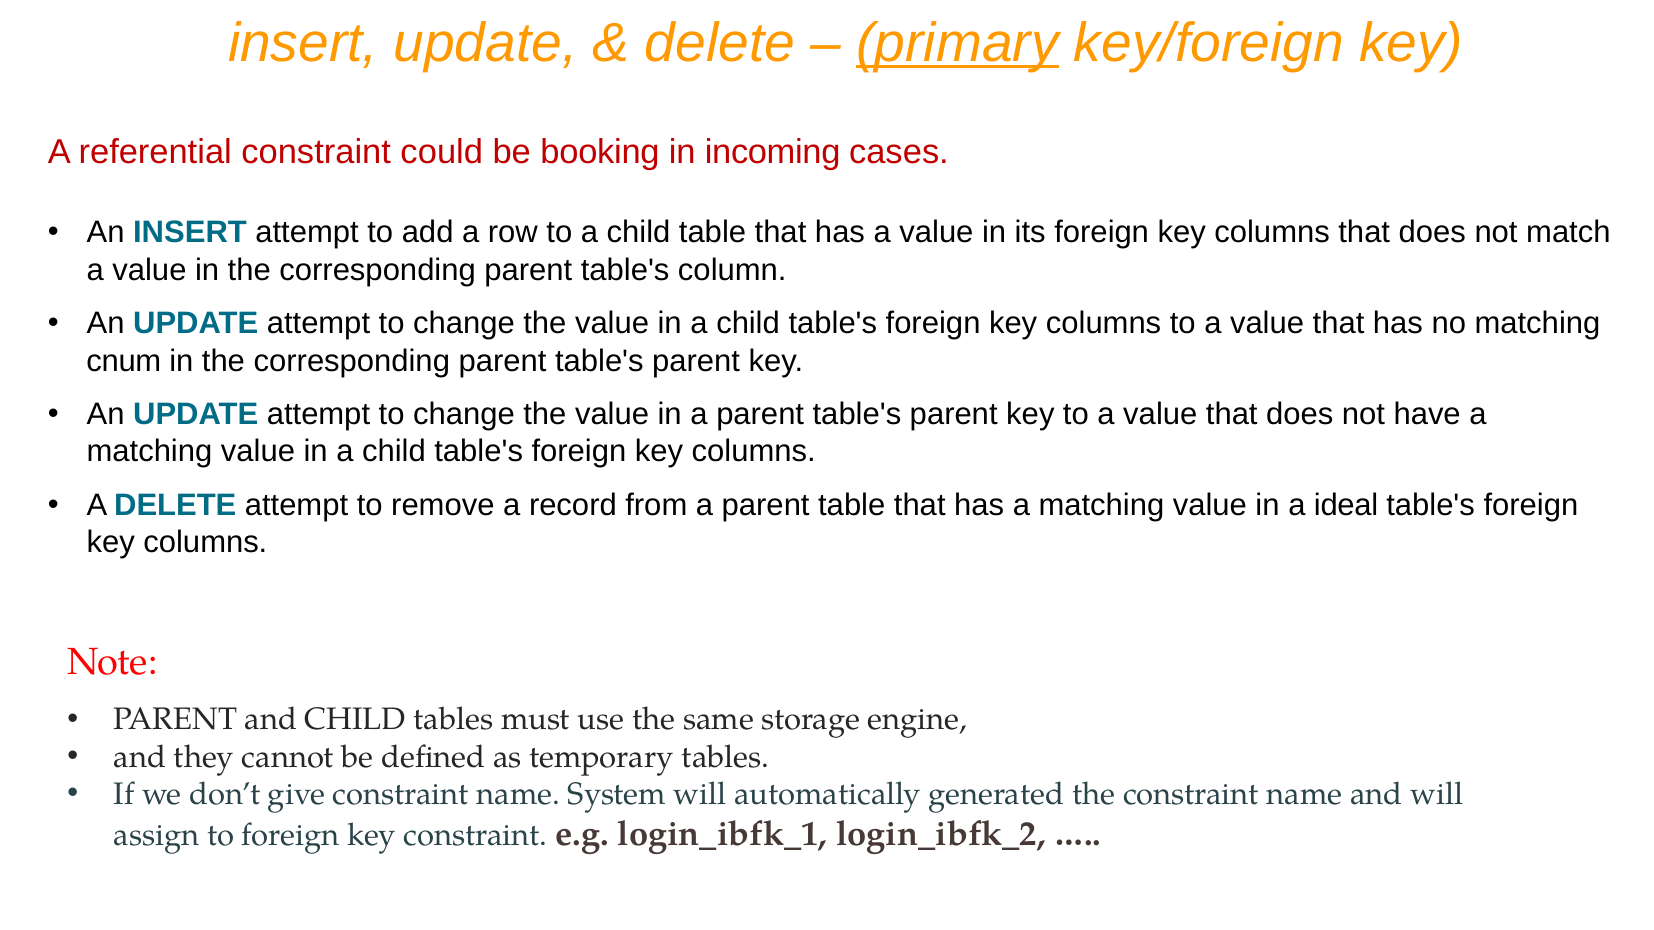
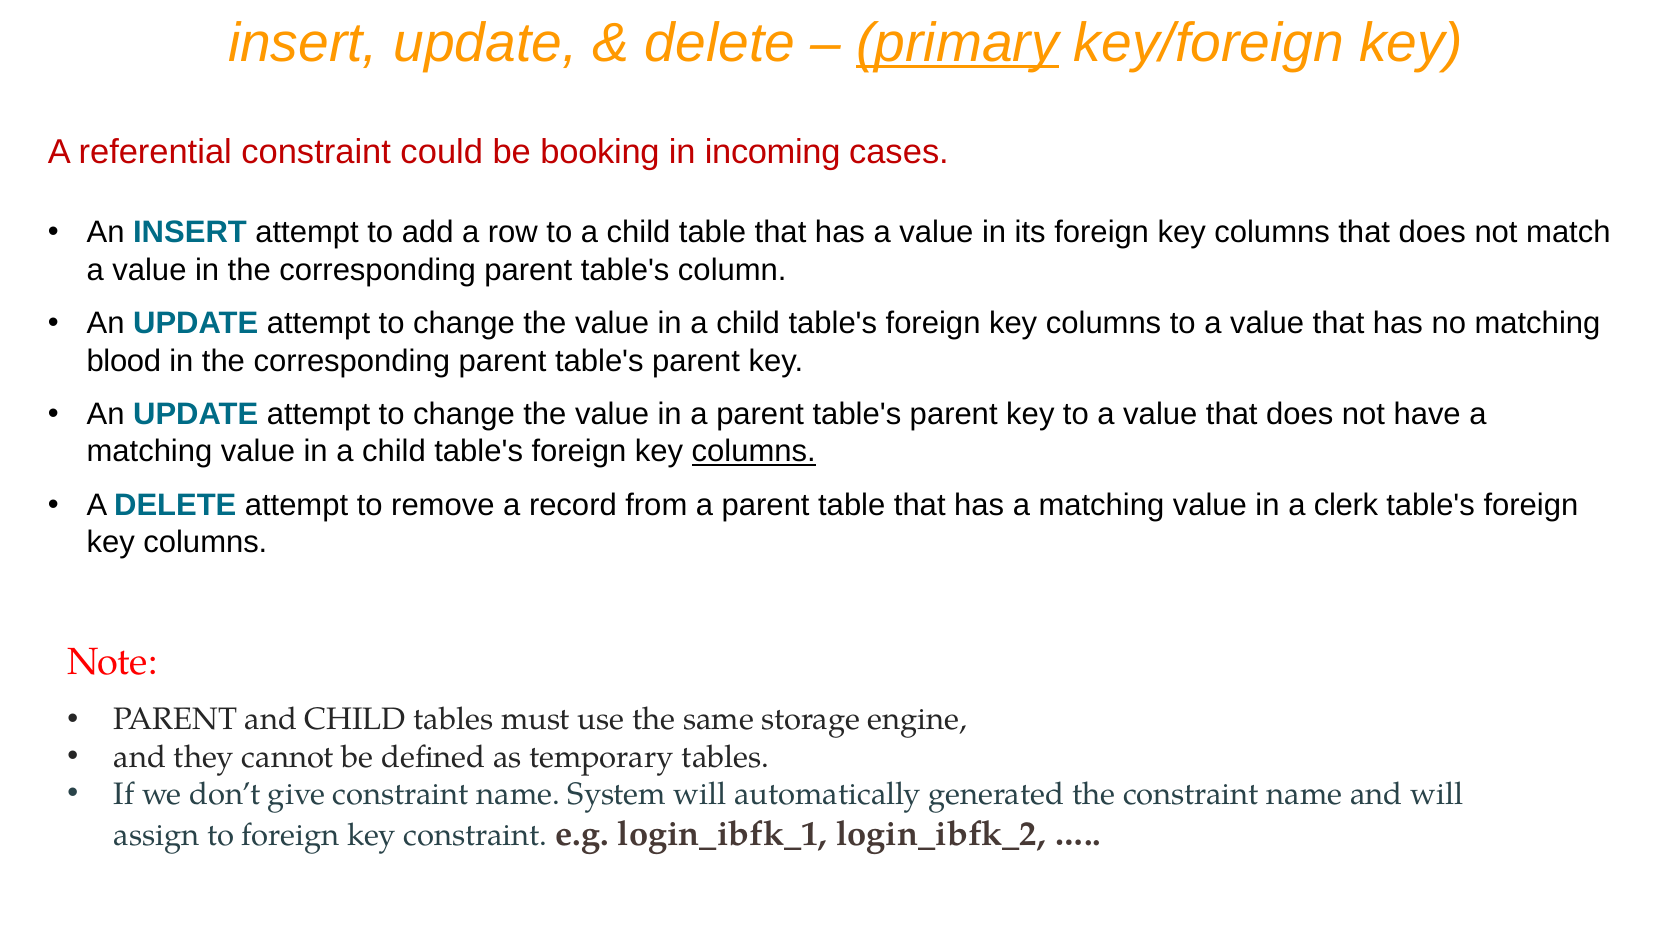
cnum: cnum -> blood (124, 361)
columns underline: none -> present (754, 452)
ideal: ideal -> clerk (1346, 506)
